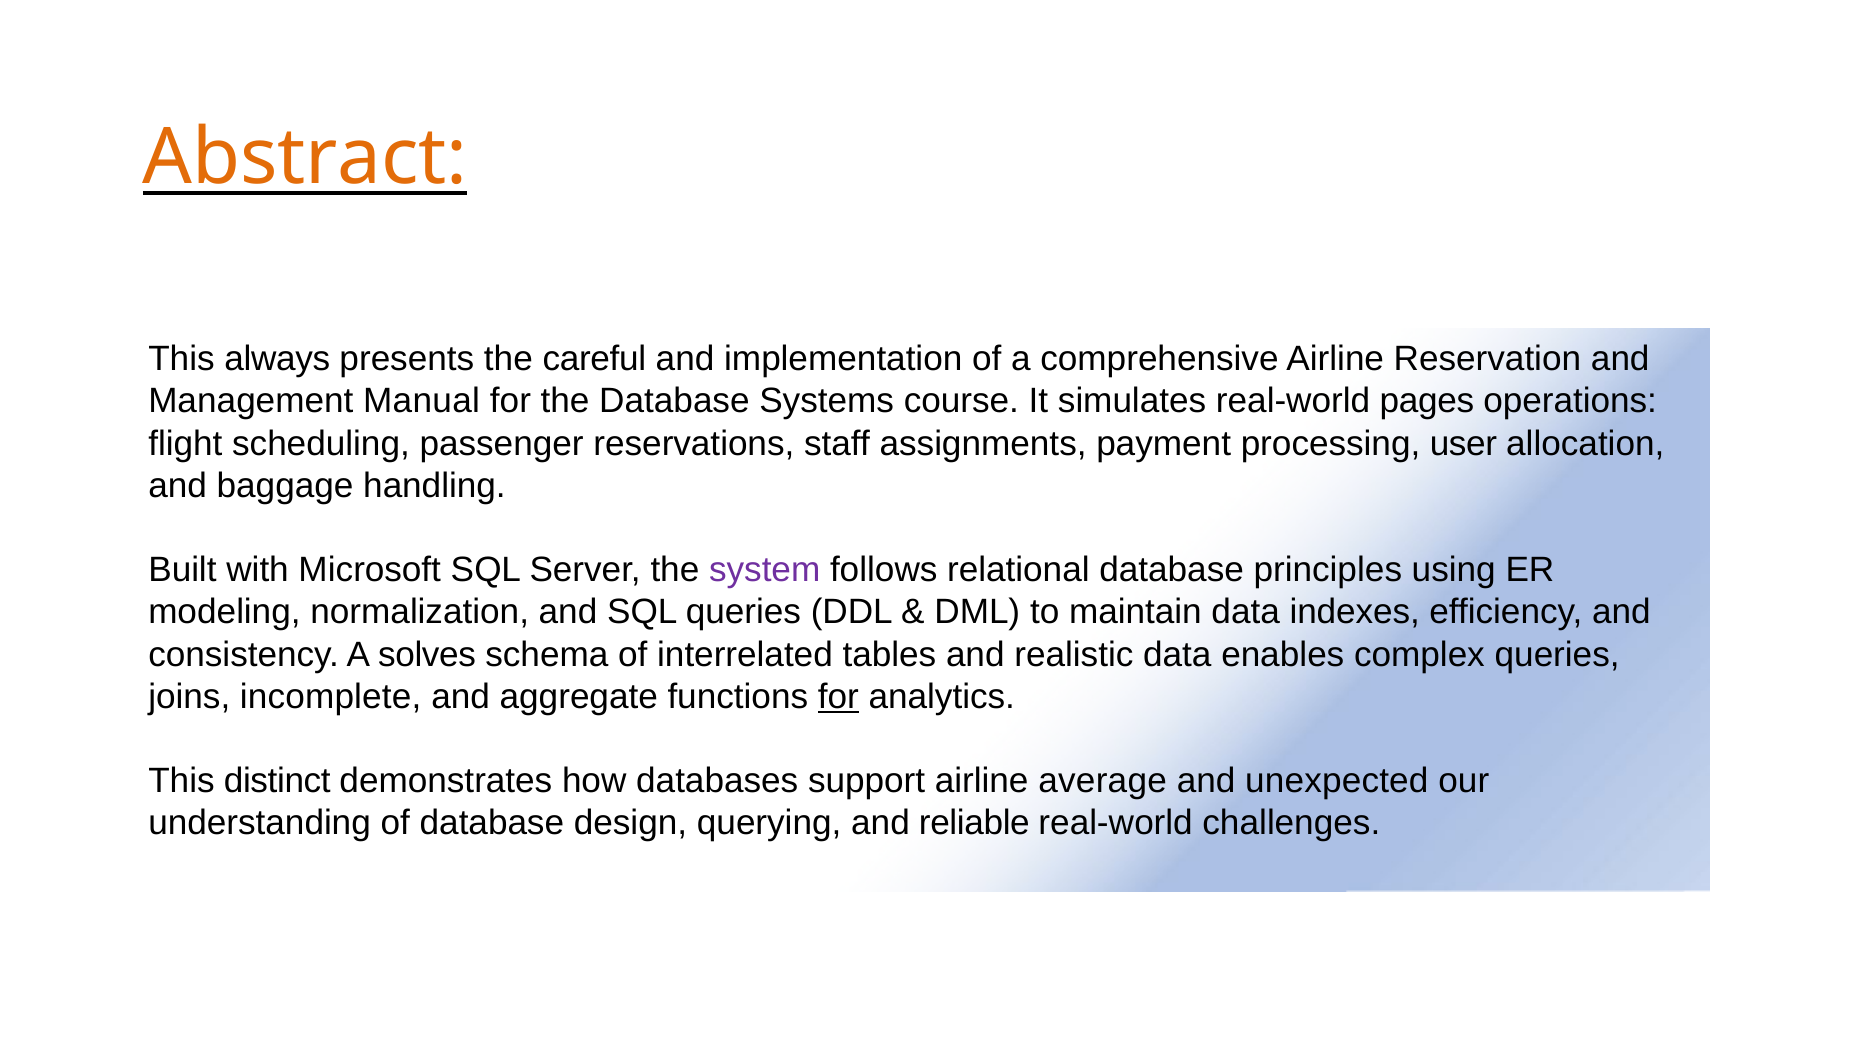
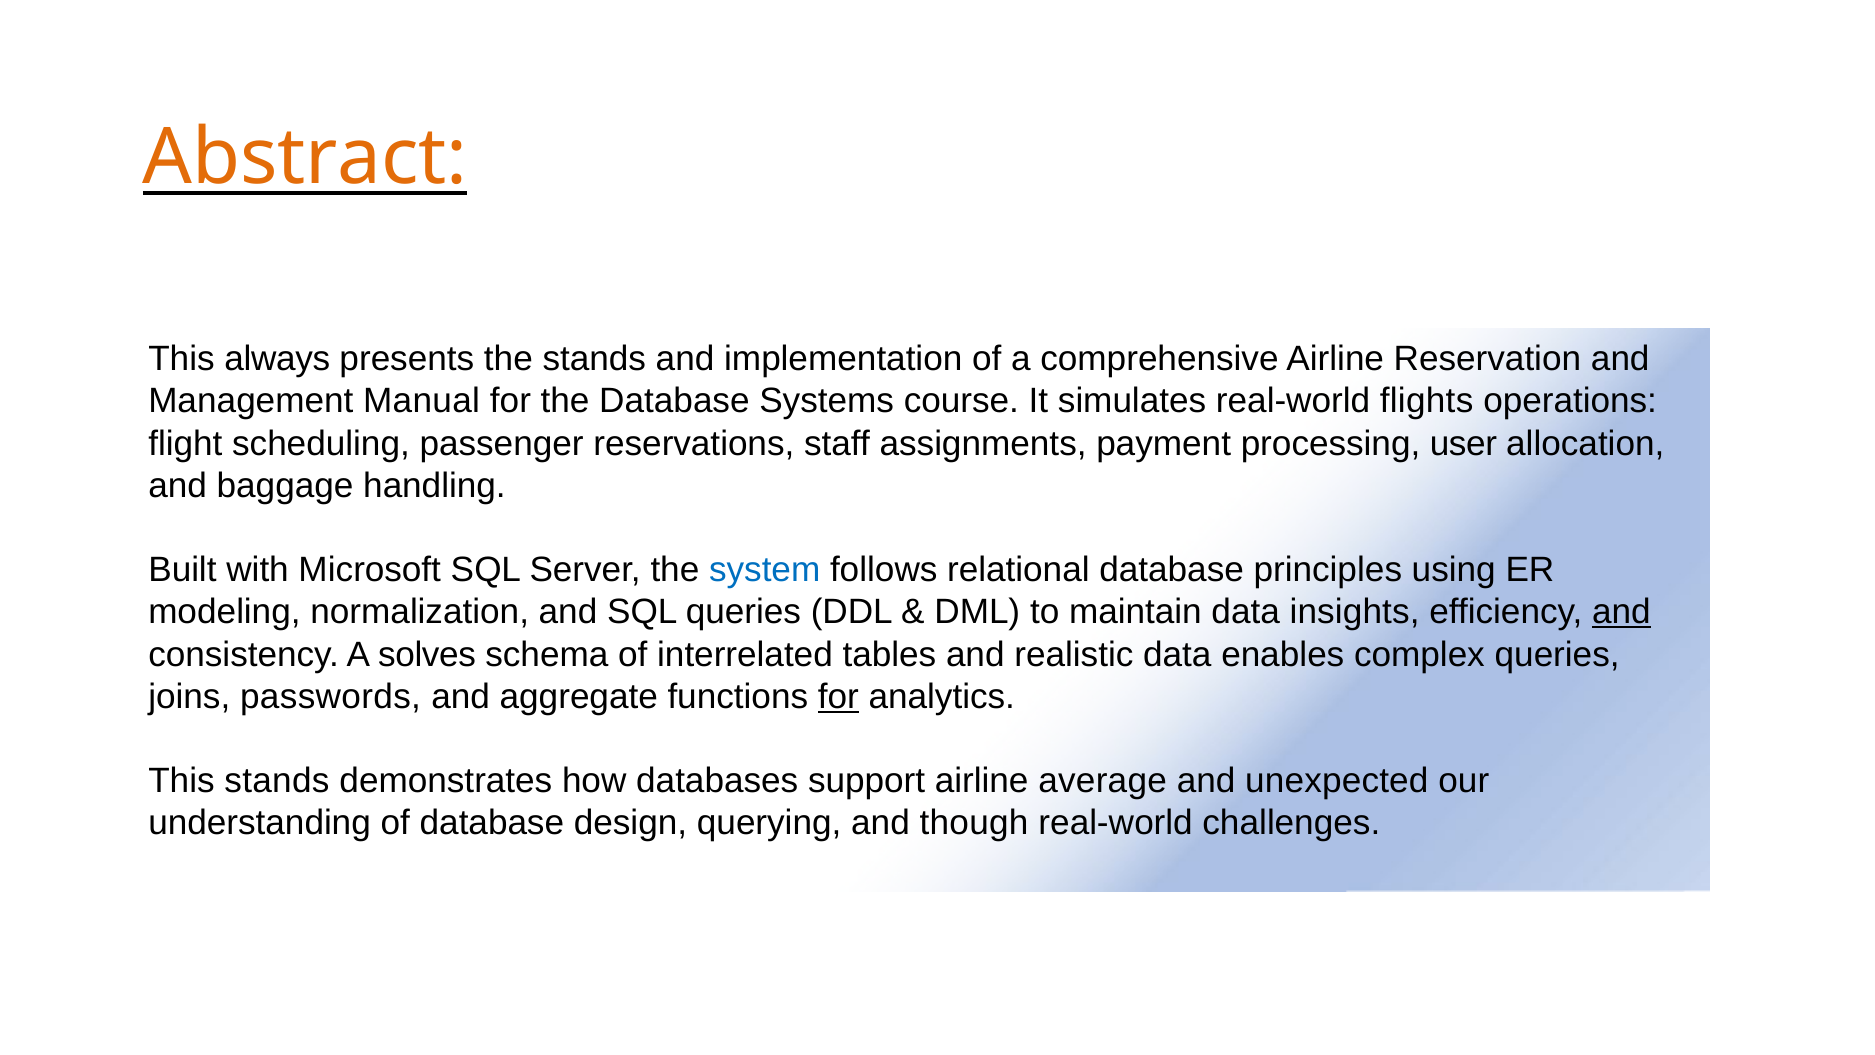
the careful: careful -> stands (594, 359)
pages: pages -> flights (1427, 401)
system colour: purple -> blue (765, 570)
indexes: indexes -> insights (1355, 612)
and underline: none -> present (1621, 612)
incomplete: incomplete -> passwords (331, 696)
This distinct: distinct -> stands (277, 781)
reliable: reliable -> though (974, 823)
